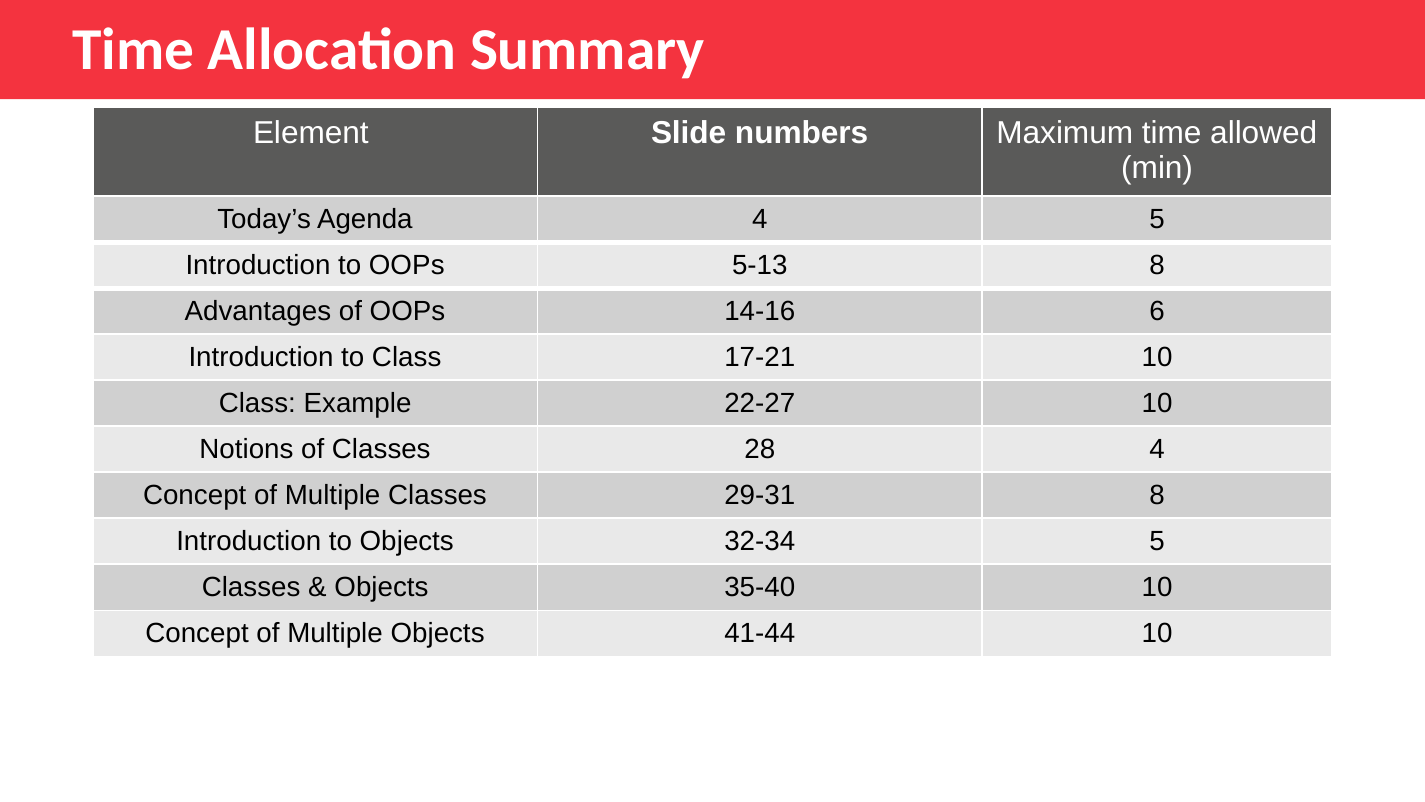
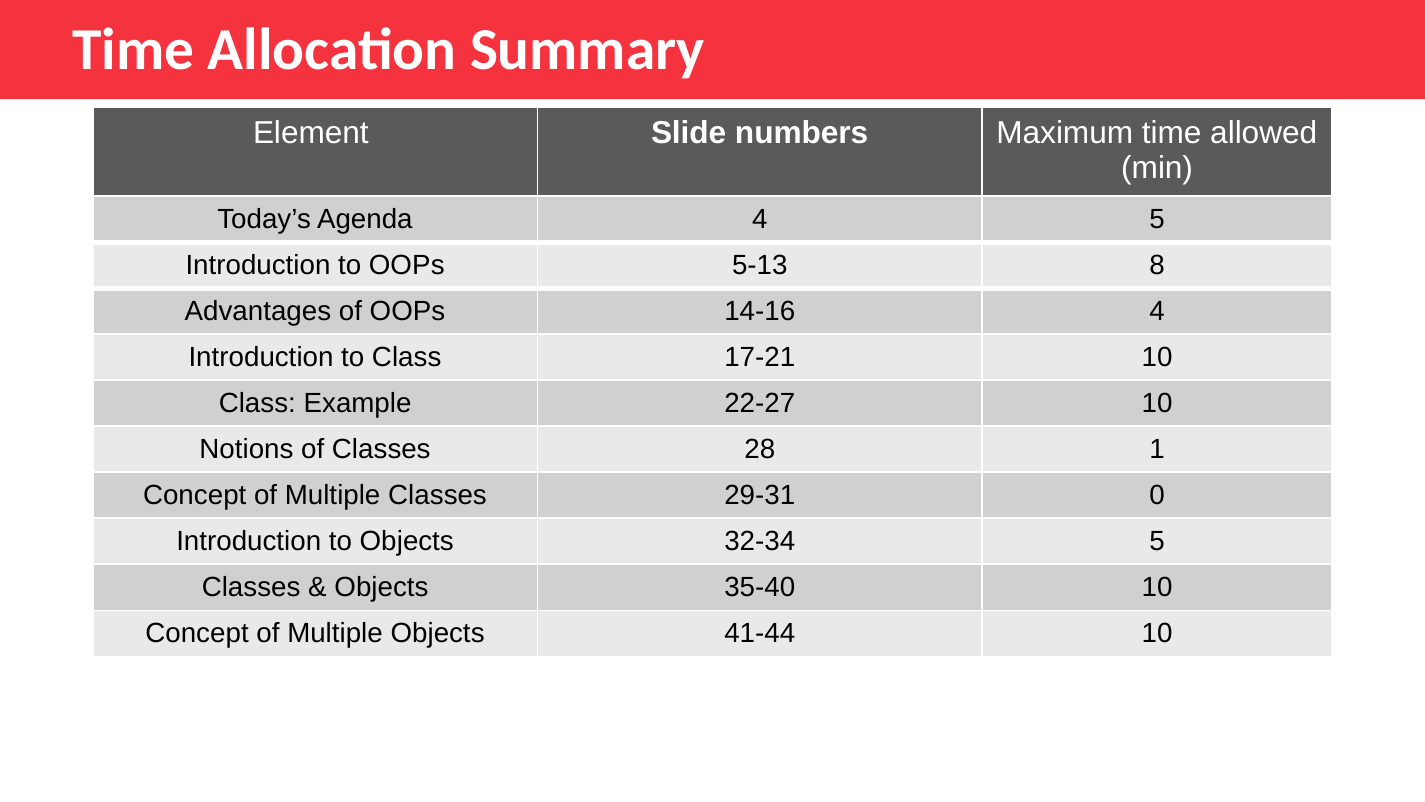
14-16 6: 6 -> 4 (1157, 311)
28 4: 4 -> 1 (1157, 449)
29-31 8: 8 -> 0 (1157, 495)
